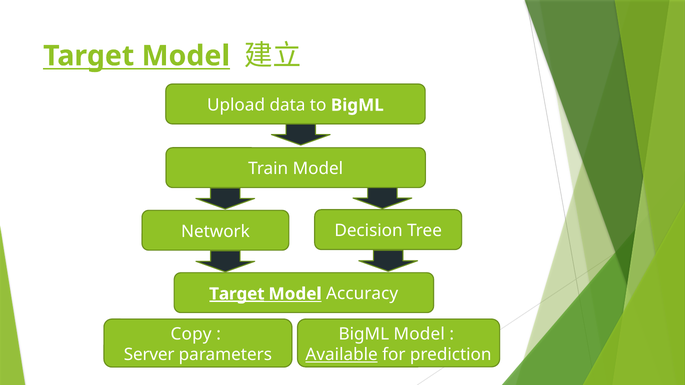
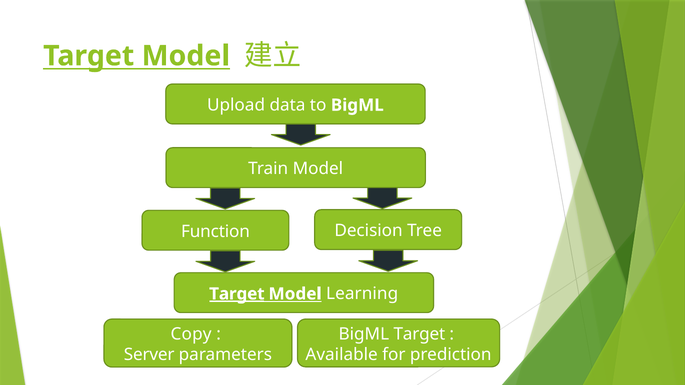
Network: Network -> Function (215, 232)
Accuracy: Accuracy -> Learning (362, 294)
BigML Model: Model -> Target (419, 334)
Available underline: present -> none (342, 355)
